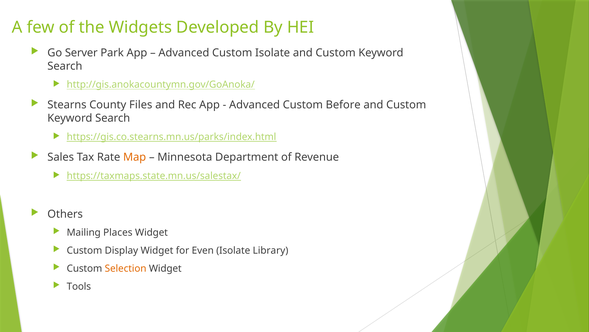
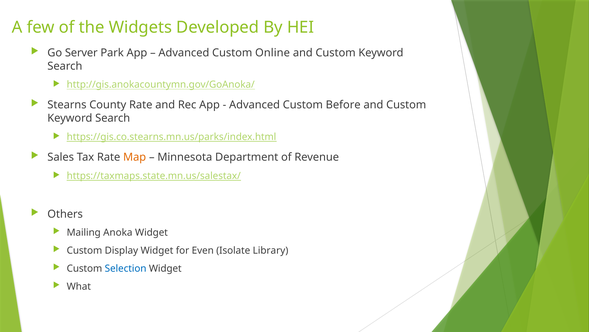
Custom Isolate: Isolate -> Online (273, 53)
County Files: Files -> Rate (141, 105)
Places: Places -> Anoka (118, 232)
Selection colour: orange -> blue (126, 268)
Tools: Tools -> What (79, 286)
